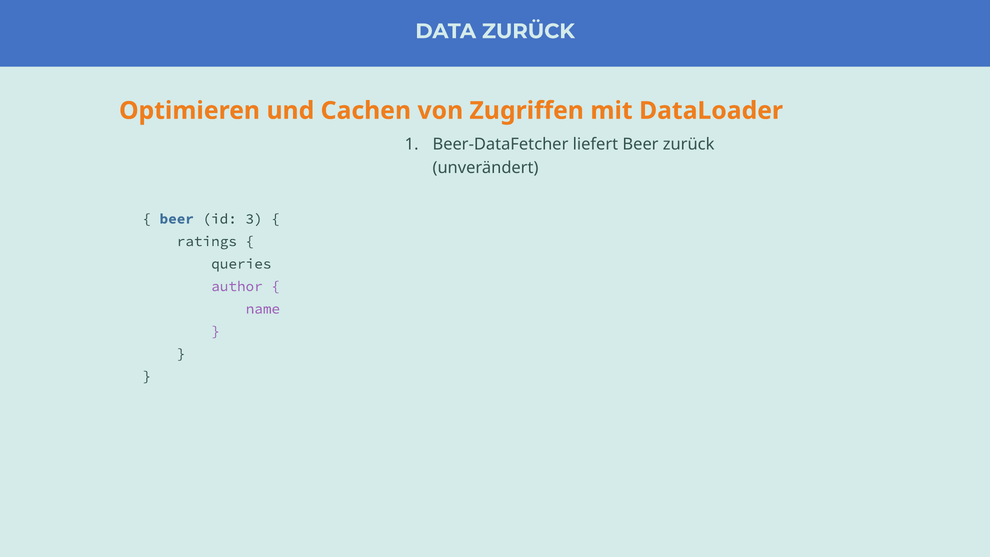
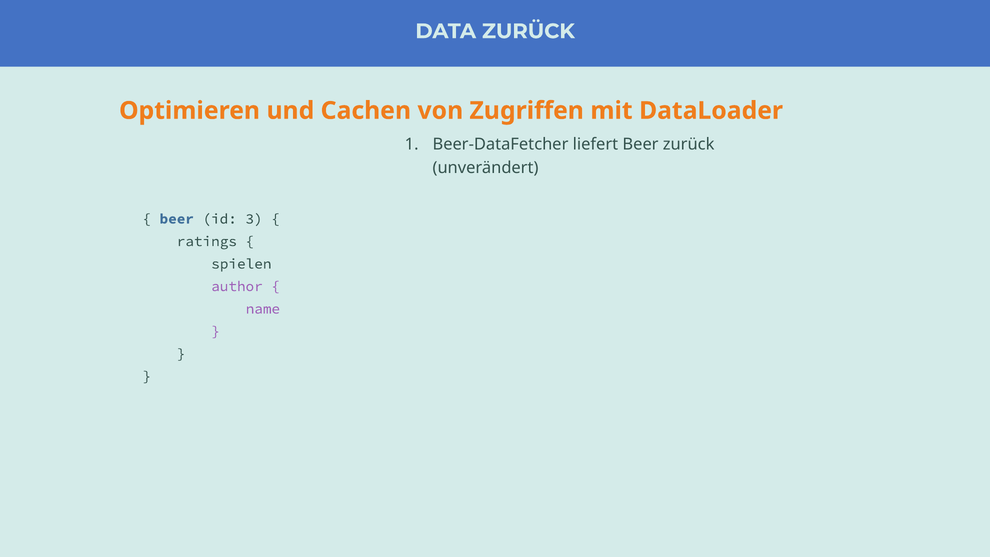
queries: queries -> spielen (241, 264)
